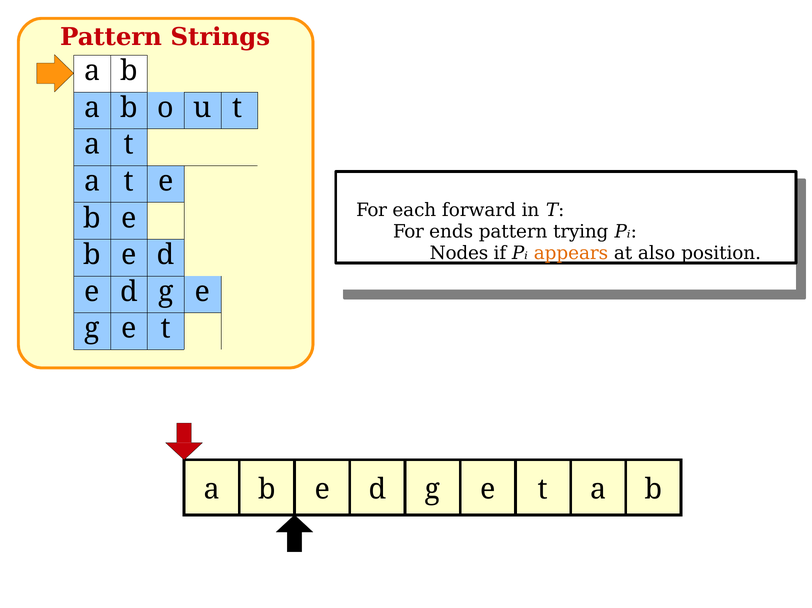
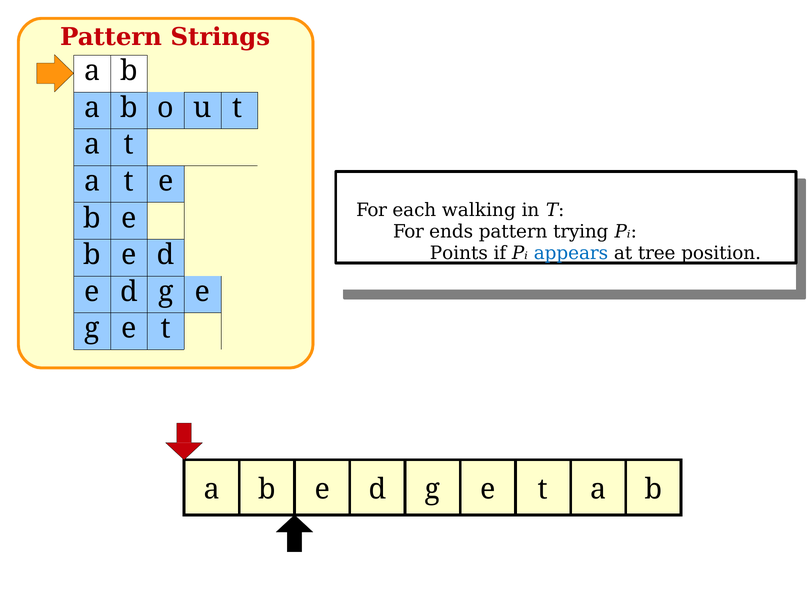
forward: forward -> walking (479, 210)
Nodes: Nodes -> Points (459, 254)
appears colour: orange -> blue (571, 254)
also: also -> tree (657, 254)
